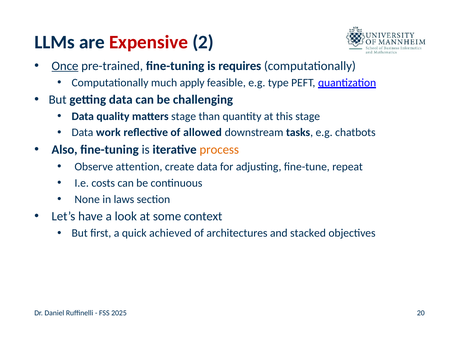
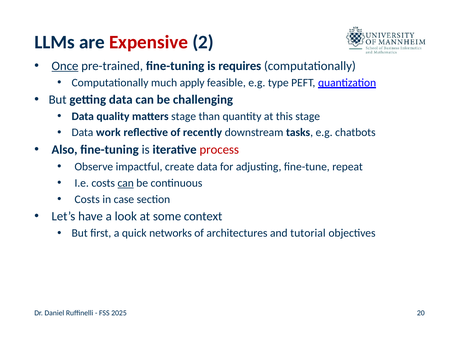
allowed: allowed -> recently (203, 133)
process colour: orange -> red (219, 150)
attention: attention -> impactful (139, 167)
can underline: none -> present (126, 183)
None: None -> Costs (87, 199)
laws: laws -> case (124, 199)
achieved: achieved -> networks (171, 233)
stacked: stacked -> tutorial (308, 233)
